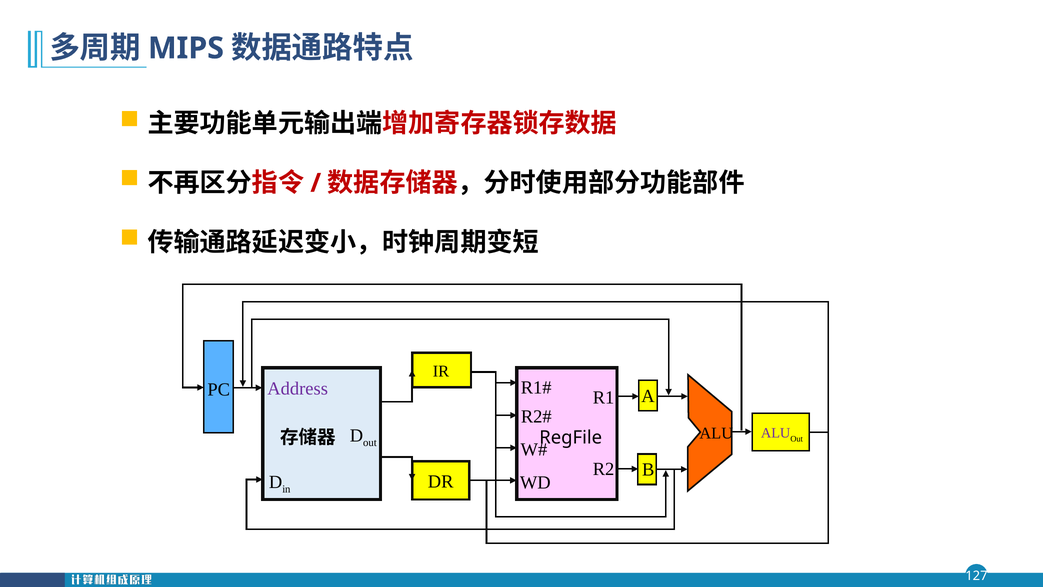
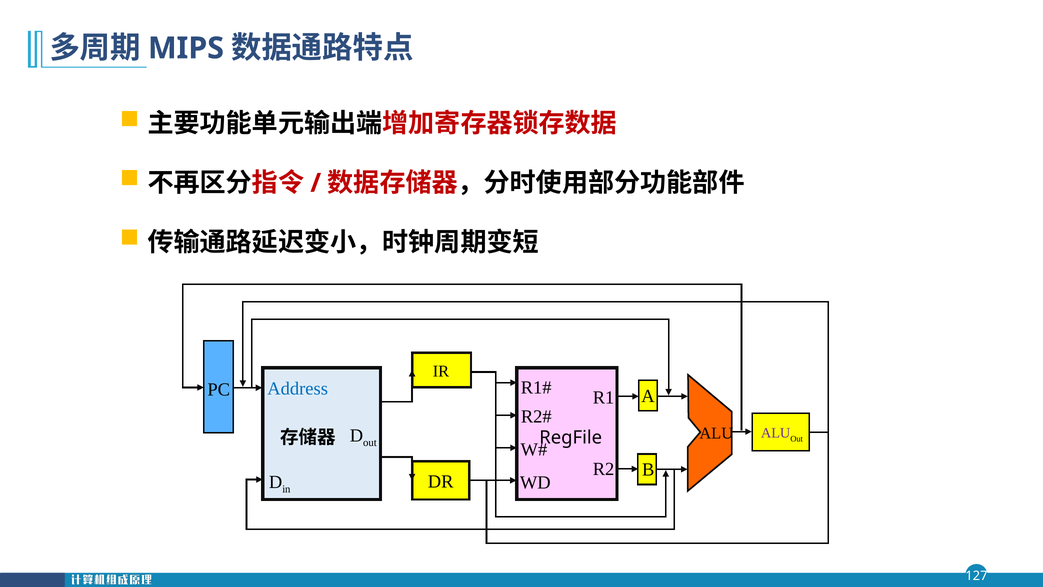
Address colour: purple -> blue (298, 389)
